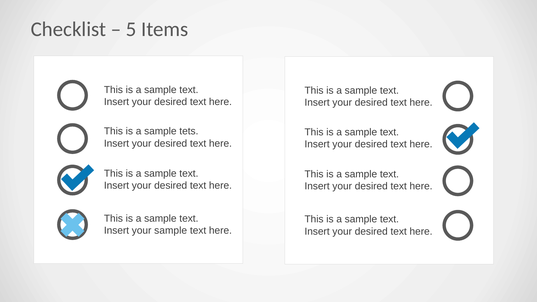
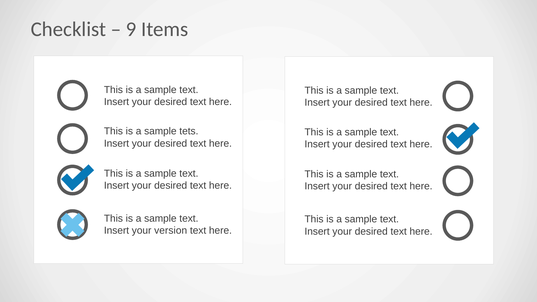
5: 5 -> 9 (131, 29)
your sample: sample -> version (171, 231)
